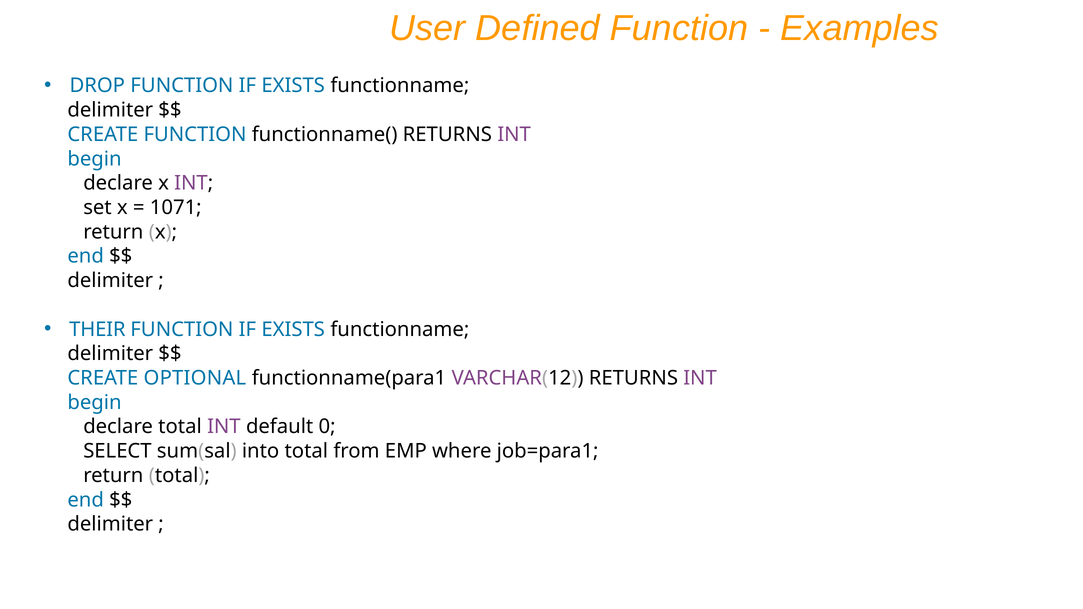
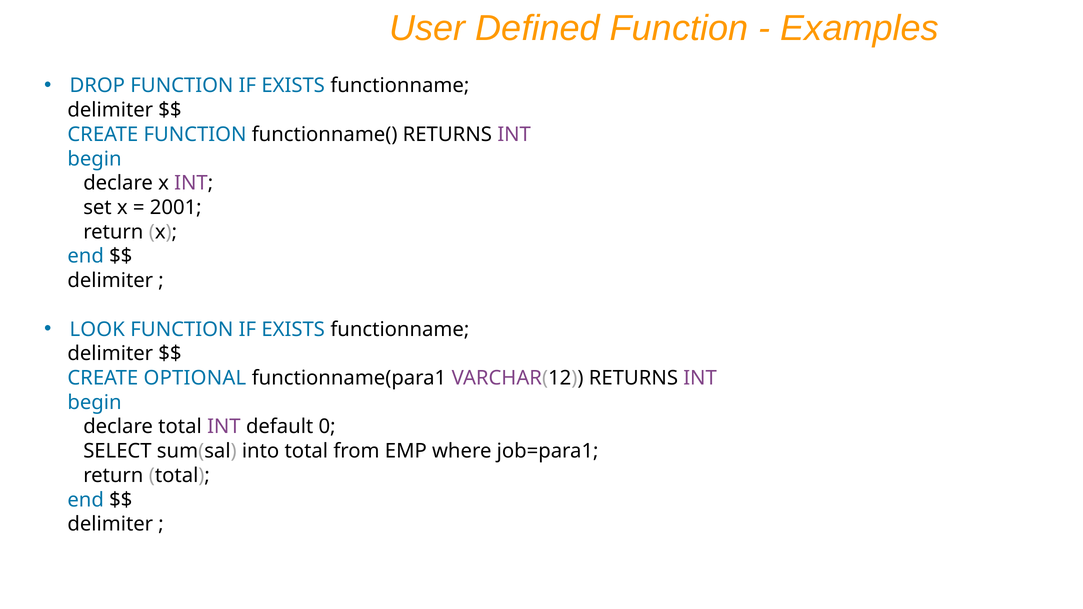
1071: 1071 -> 2001 (176, 208)
THEIR: THEIR -> LOOK (97, 329)
